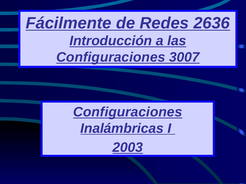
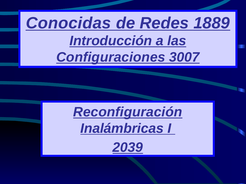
Fácilmente: Fácilmente -> Conocidas (69, 23)
2636: 2636 -> 1889 (212, 23)
Configuraciones: Configuraciones -> Reconfiguración (128, 112)
2003: 2003 -> 2039 (128, 148)
